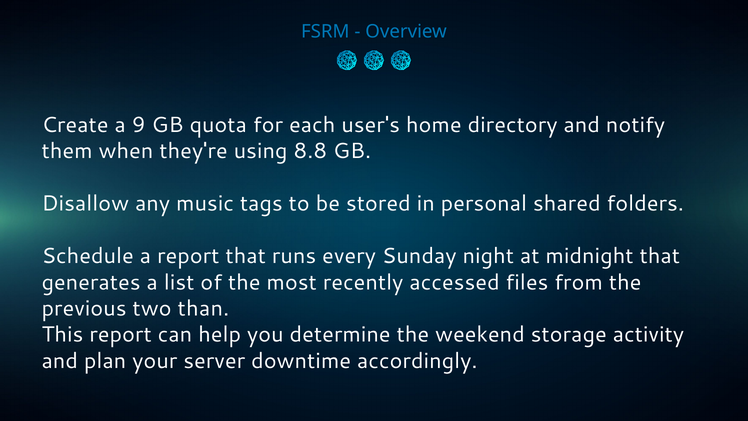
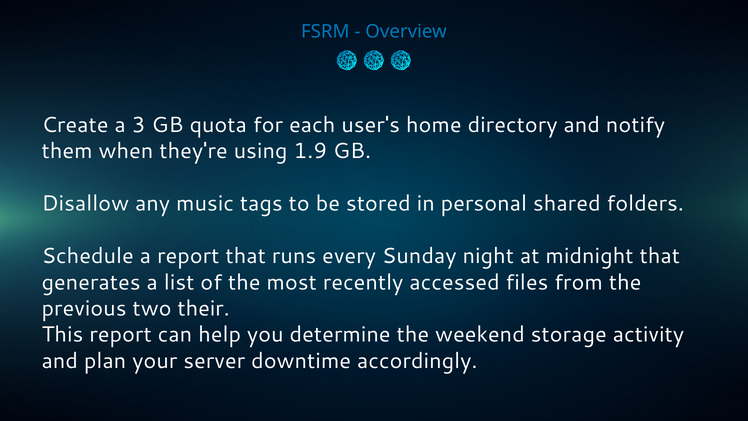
9: 9 -> 3 (139, 125)
8.8: 8.8 -> 1.9 (310, 151)
than: than -> their (204, 308)
